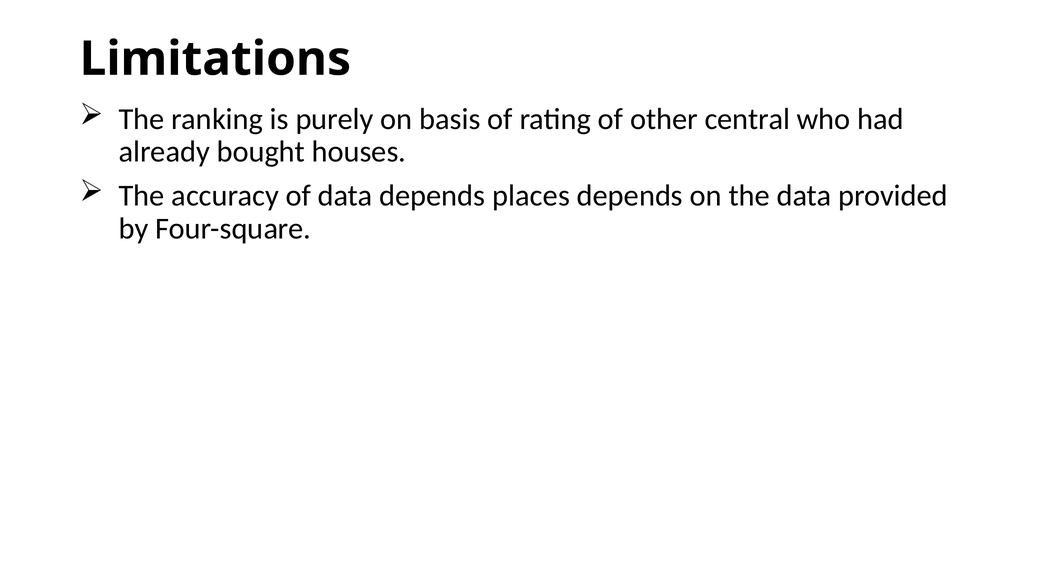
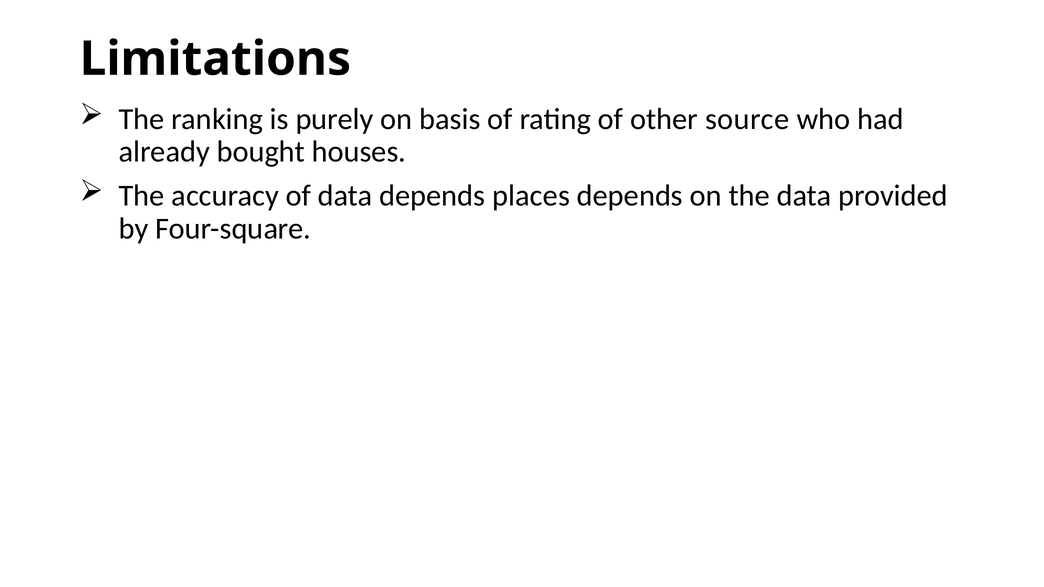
central: central -> source (747, 119)
